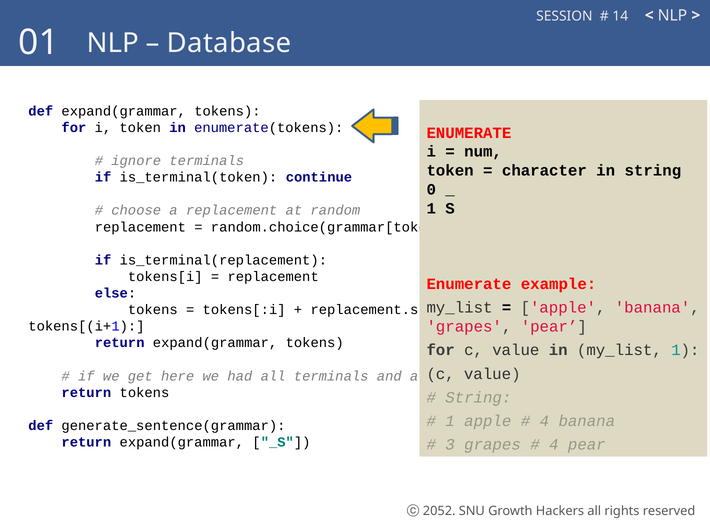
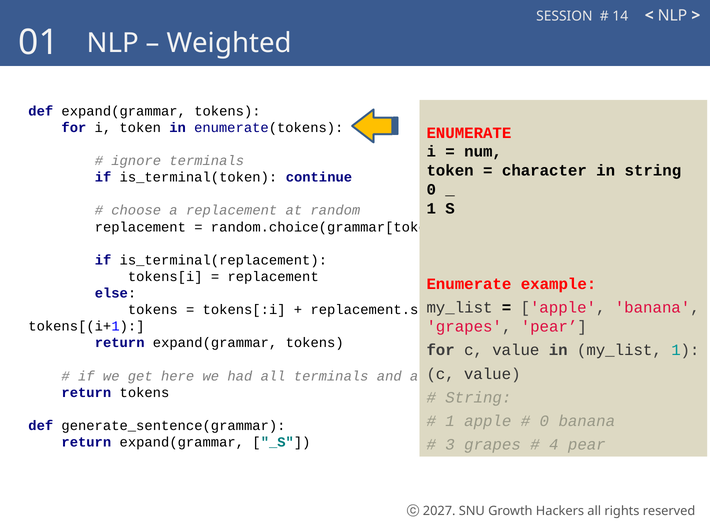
Database: Database -> Weighted (229, 43)
4: 4 -> 0 (544, 422)
2052: 2052 -> 2027 (439, 512)
